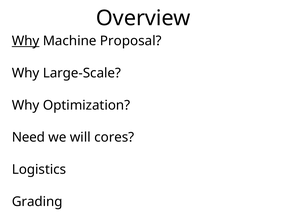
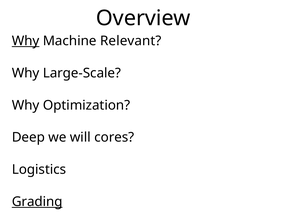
Proposal: Proposal -> Relevant (131, 41)
Need: Need -> Deep (28, 137)
Grading underline: none -> present (37, 202)
